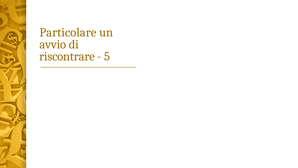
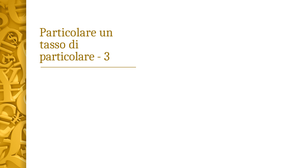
avvio: avvio -> tasso (53, 44)
riscontrare: riscontrare -> particolare (67, 56)
5: 5 -> 3 (107, 56)
